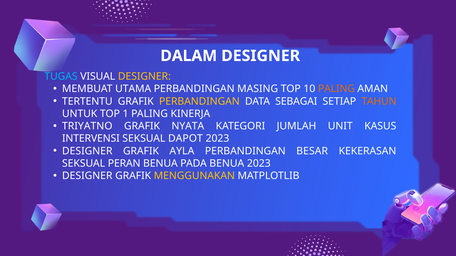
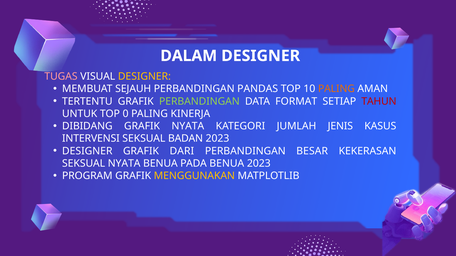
TUGAS colour: light blue -> pink (61, 77)
UTAMA: UTAMA -> SEJAUH (133, 89)
MASING: MASING -> PANDAS (258, 89)
PERBANDINGAN colour: yellow -> light green (199, 102)
SEBAGAI: SEBAGAI -> FORMAT (296, 102)
TAHUN colour: orange -> red (379, 102)
1: 1 -> 0 (126, 114)
TRIYATNO: TRIYATNO -> DIBIDANG (87, 126)
UNIT: UNIT -> JENIS (340, 126)
DAPOT: DAPOT -> BADAN (186, 139)
AYLA: AYLA -> DARI (182, 151)
SEKSUAL PERAN: PERAN -> NYATA (124, 164)
DESIGNER: DESIGNER -> PROGRAM (87, 176)
